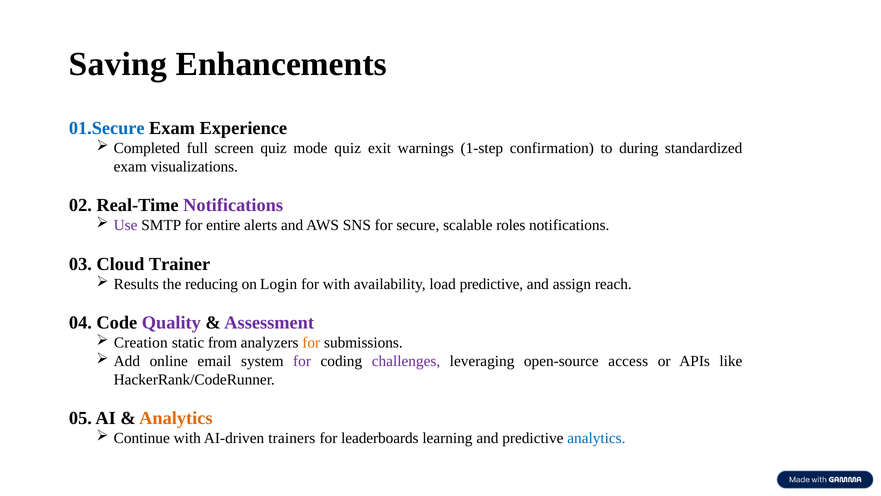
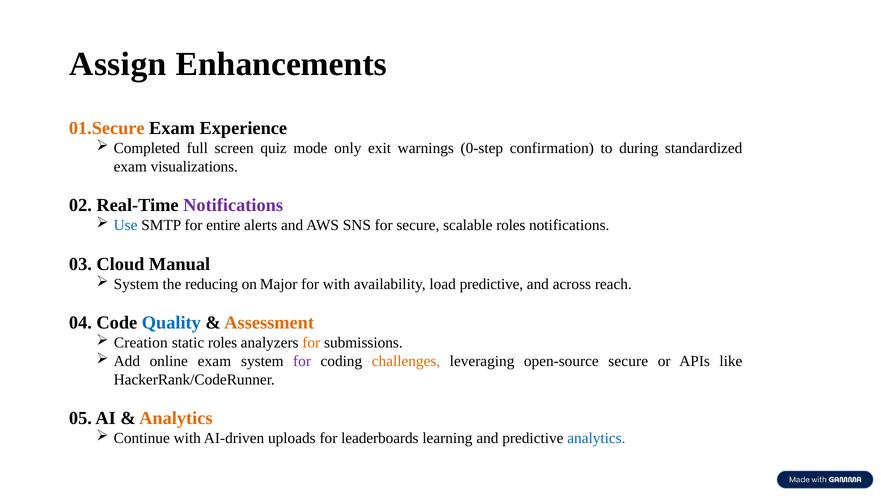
Saving: Saving -> Assign (118, 64)
01.Secure colour: blue -> orange (107, 128)
mode quiz: quiz -> only (348, 148)
1-step: 1-step -> 0-step (482, 148)
Use colour: purple -> blue (126, 225)
Trainer: Trainer -> Manual (180, 264)
Results: Results -> System (136, 284)
Login: Login -> Major (279, 284)
assign: assign -> across (572, 284)
Quality colour: purple -> blue (171, 323)
Assessment colour: purple -> orange (269, 323)
static from: from -> roles (223, 343)
online email: email -> exam (214, 361)
challenges colour: purple -> orange (406, 361)
open-source access: access -> secure (628, 361)
trainers: trainers -> uploads (292, 438)
